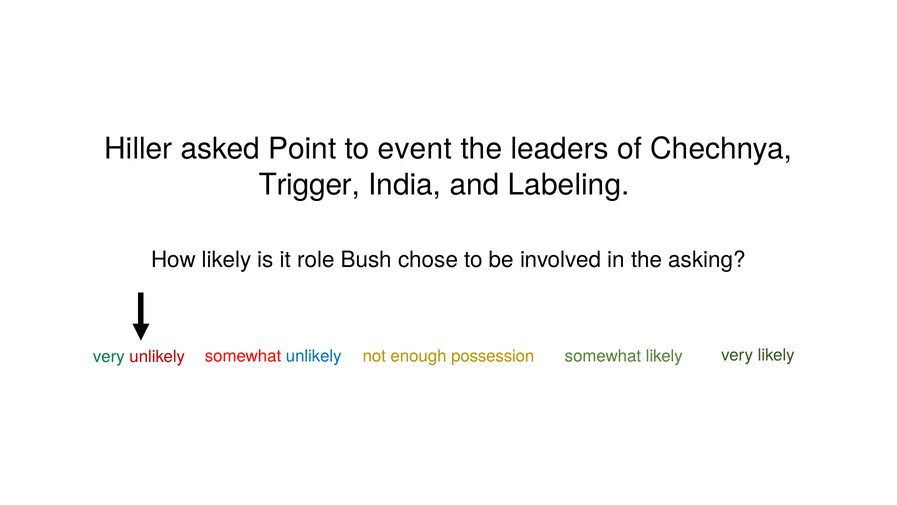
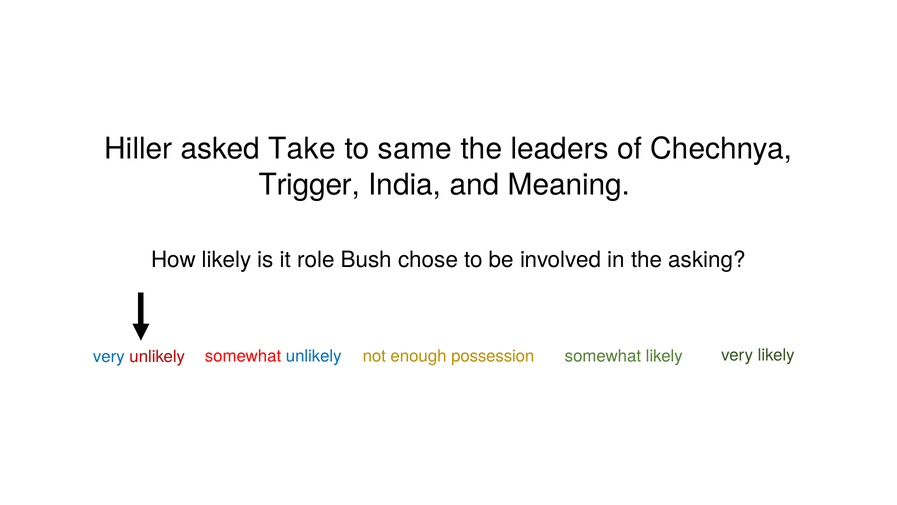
Point: Point -> Take (302, 149)
event: event -> same (415, 149)
Labeling: Labeling -> Meaning (569, 185)
very colour: green -> blue (109, 356)
